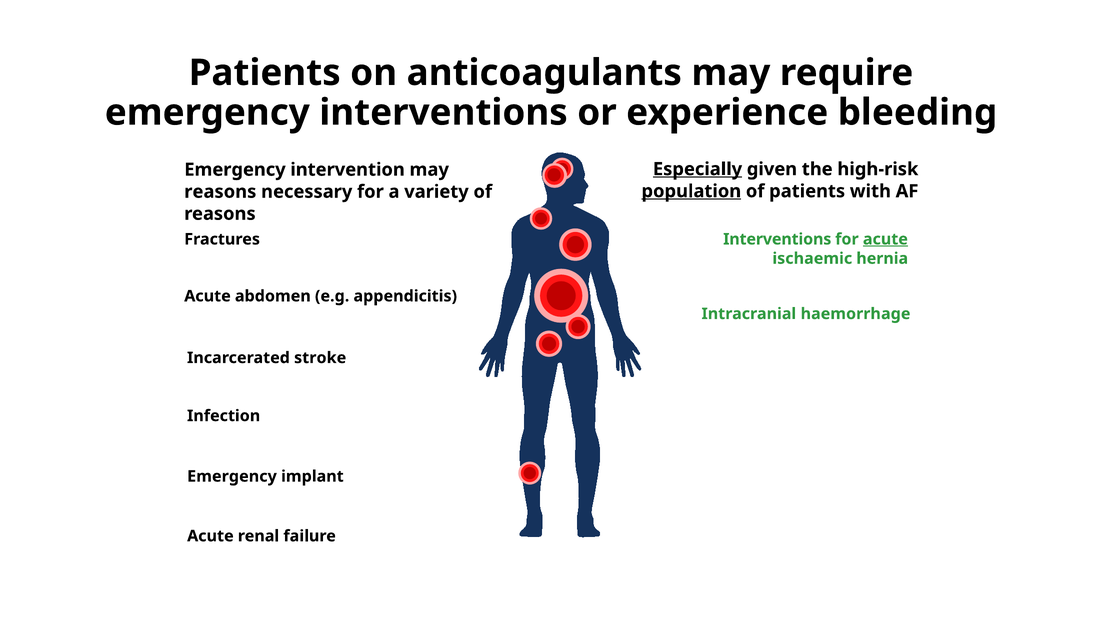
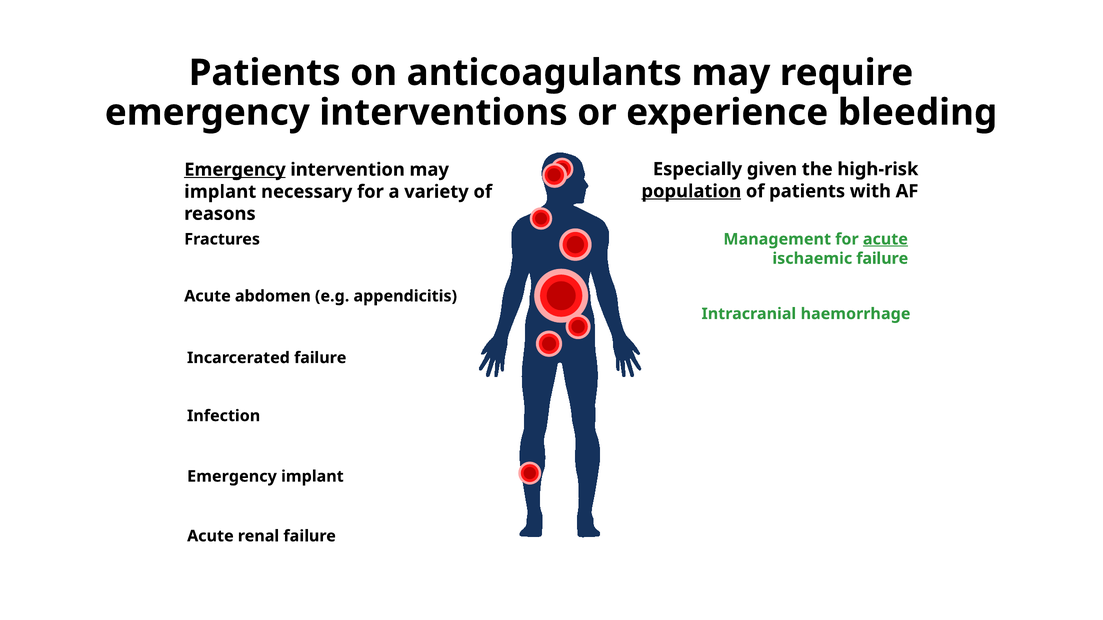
Especially underline: present -> none (698, 169)
Emergency underline: none -> present (235, 170)
reasons: reasons -> implant (220, 192)
Interventions: Interventions -> Management (777, 239)
ischaemic hernia: hernia -> failure (882, 259)
Incarcerated stroke: stroke -> failure (320, 358)
